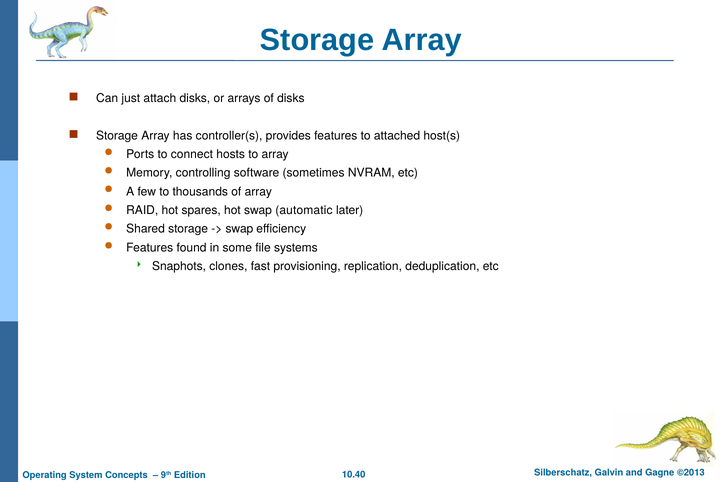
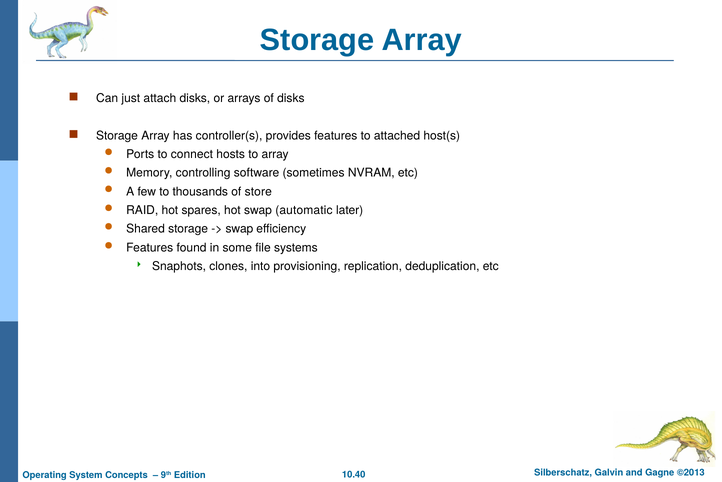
of array: array -> store (258, 191)
fast: fast -> into (260, 266)
